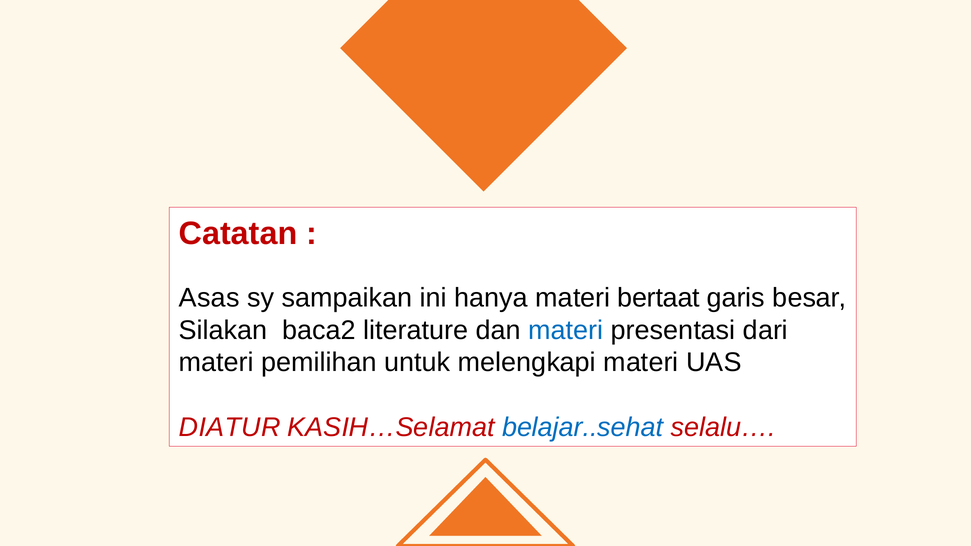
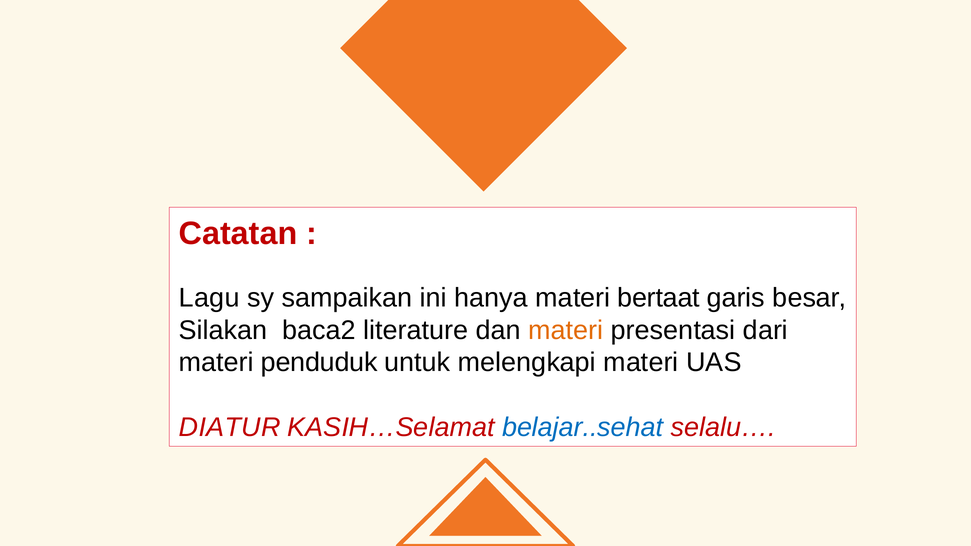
Asas: Asas -> Lagu (209, 298)
materi colour: blue -> orange (566, 330)
pemilihan: pemilihan -> penduduk (319, 363)
